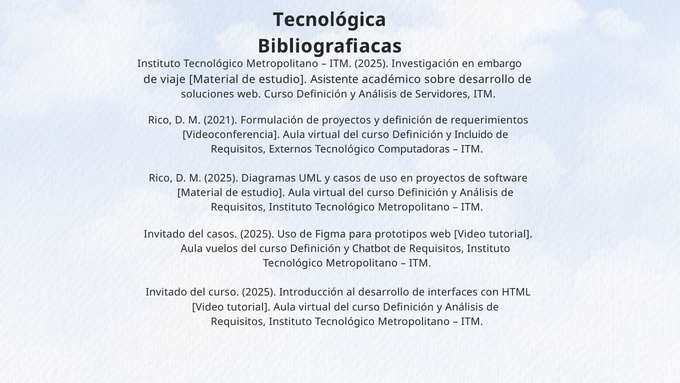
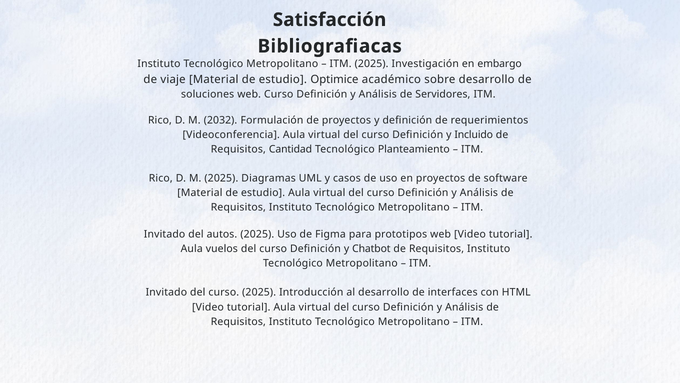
Tecnológica: Tecnológica -> Satisfacción (330, 20)
Asistente: Asistente -> Optimice (334, 79)
2021: 2021 -> 2032 (221, 120)
Externos: Externos -> Cantidad (291, 149)
Computadoras: Computadoras -> Planteamiento (414, 149)
del casos: casos -> autos (222, 234)
